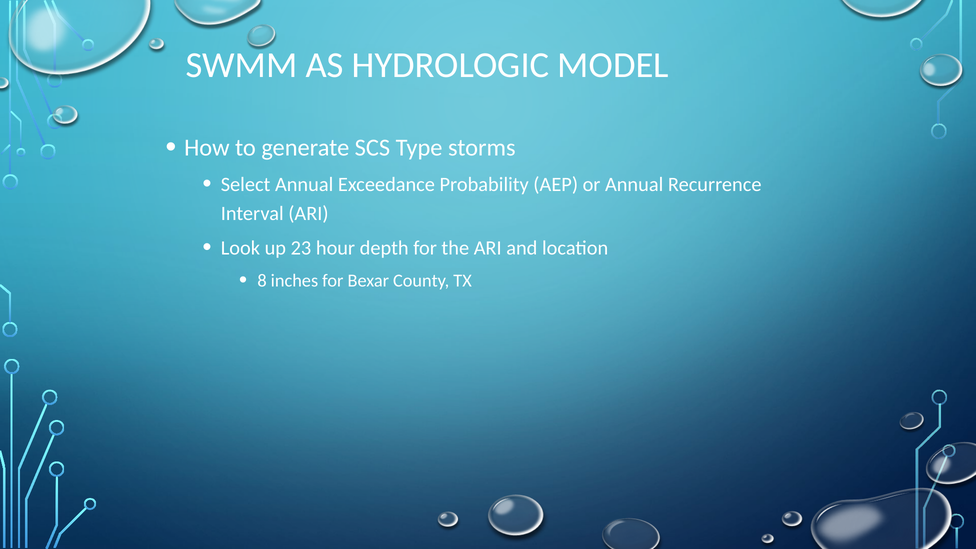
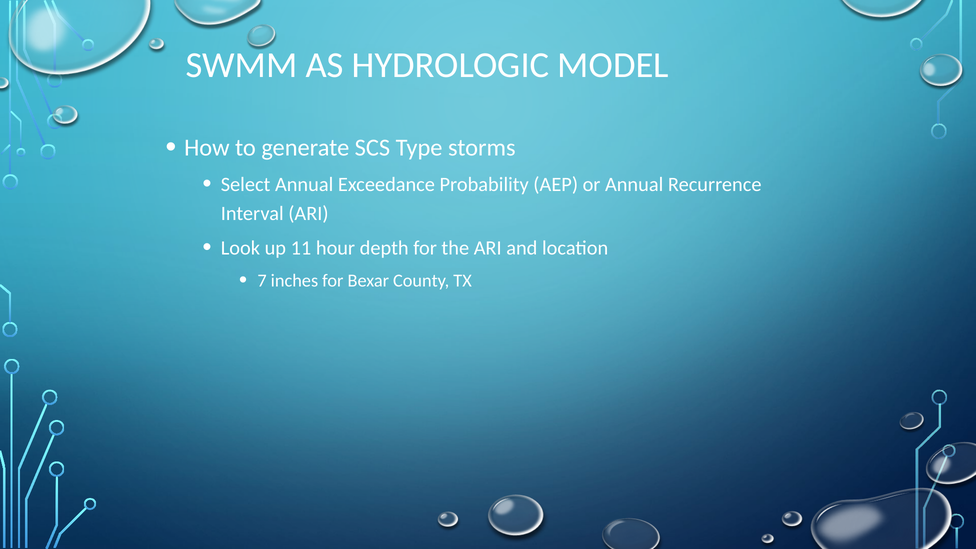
23: 23 -> 11 (301, 248)
8: 8 -> 7 (262, 280)
